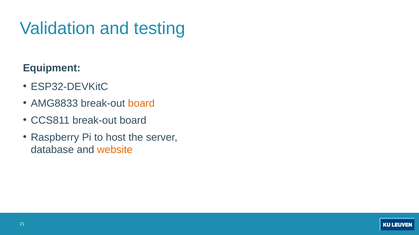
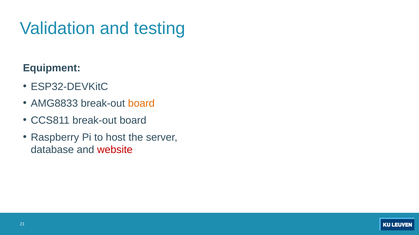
website colour: orange -> red (115, 150)
